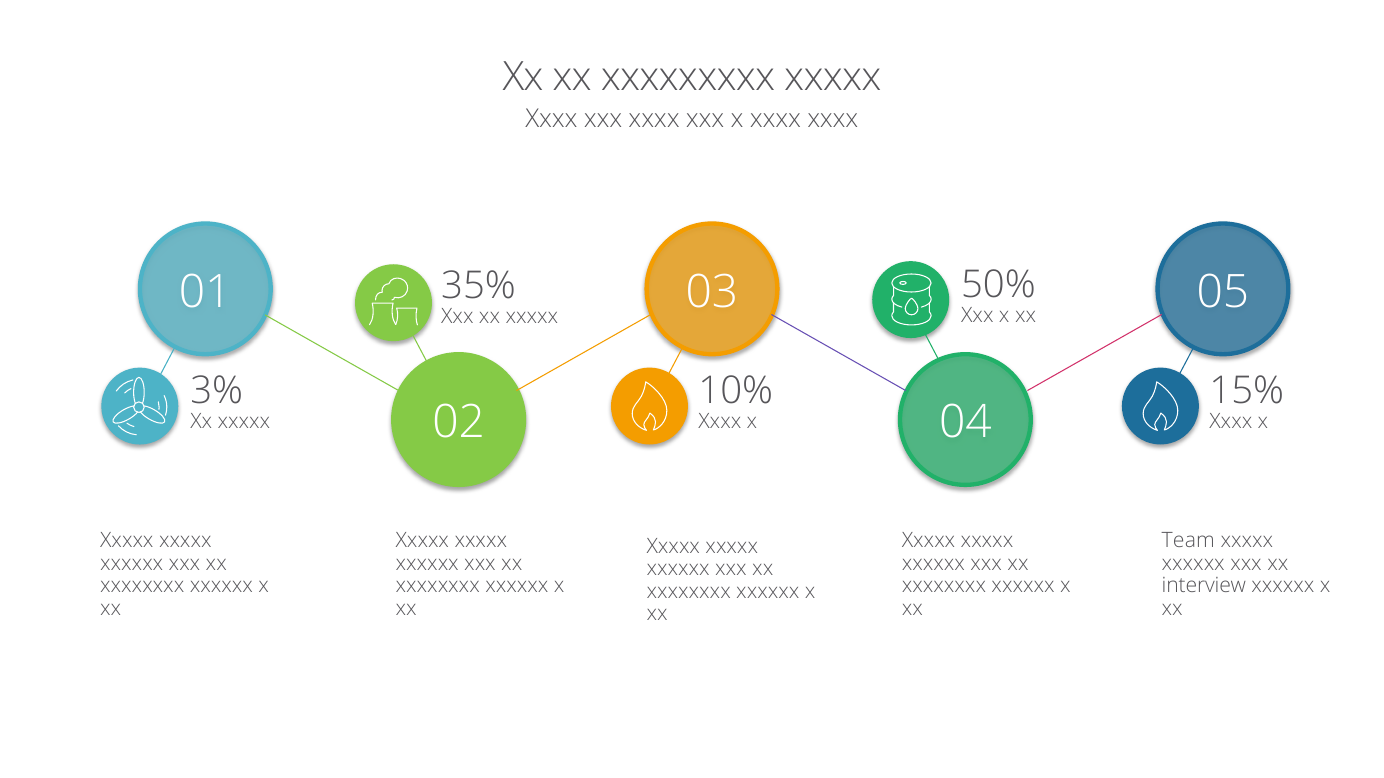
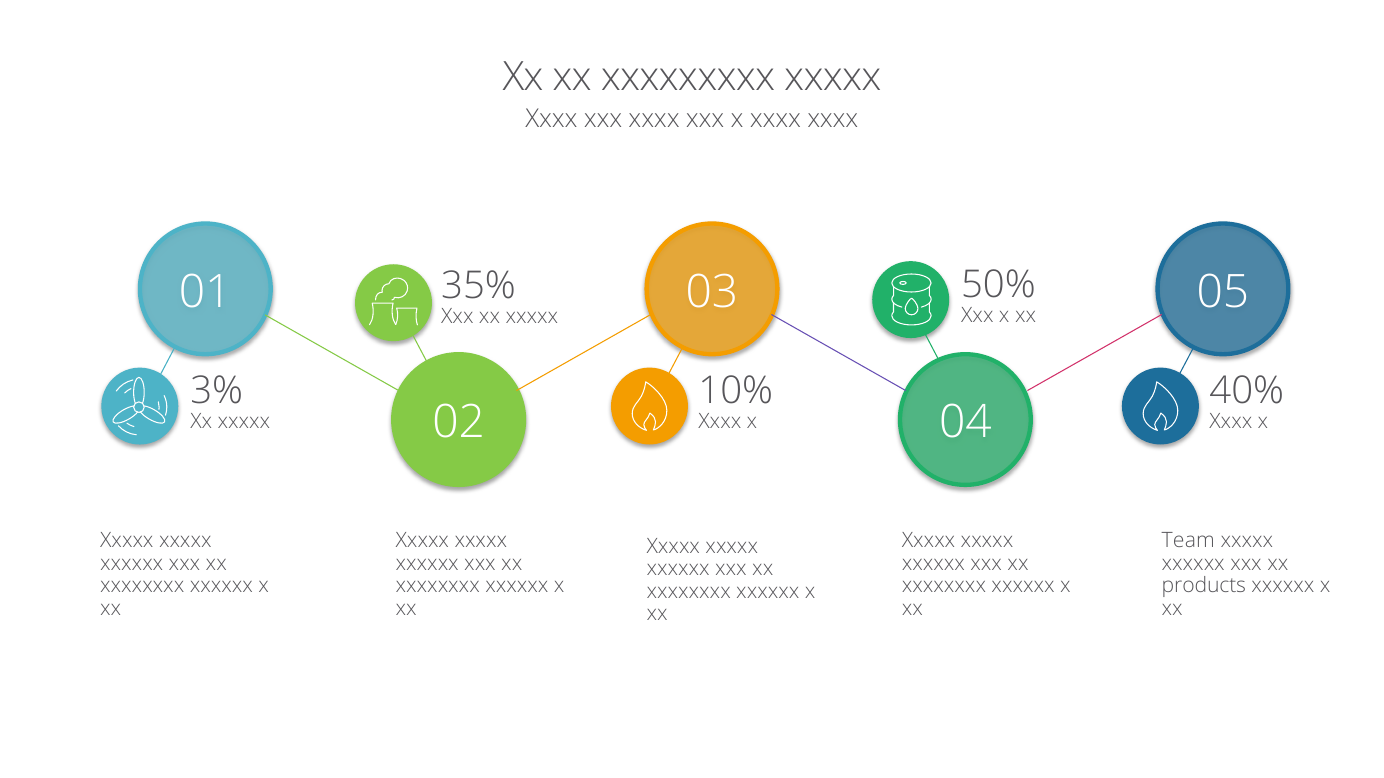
15%: 15% -> 40% (1247, 391)
interview: interview -> products (1204, 586)
